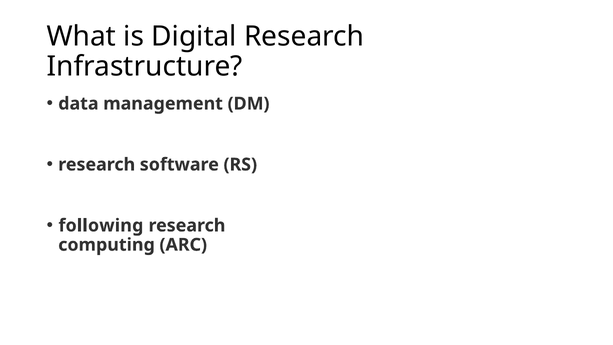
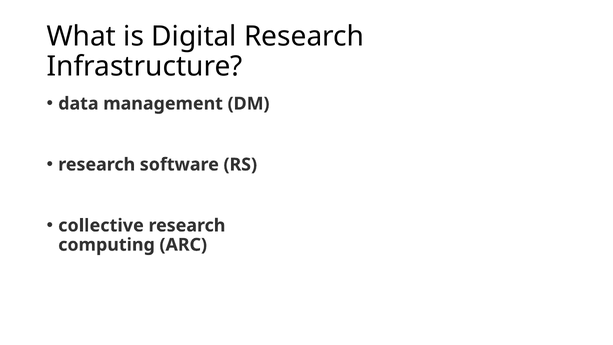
following: following -> collective (101, 225)
